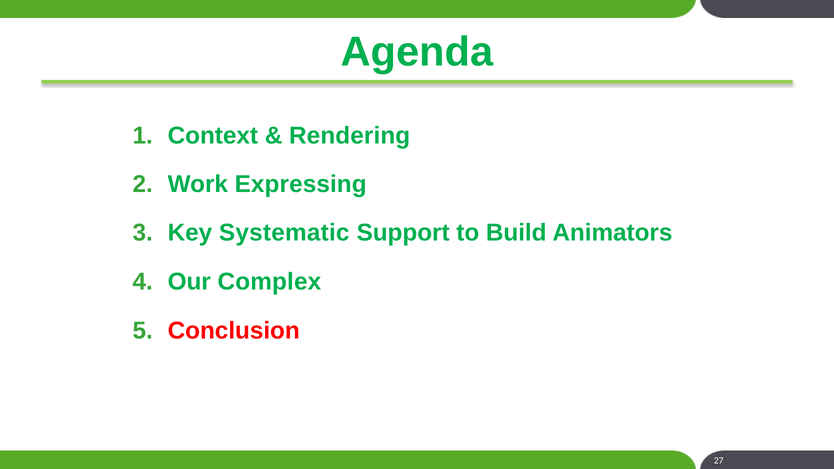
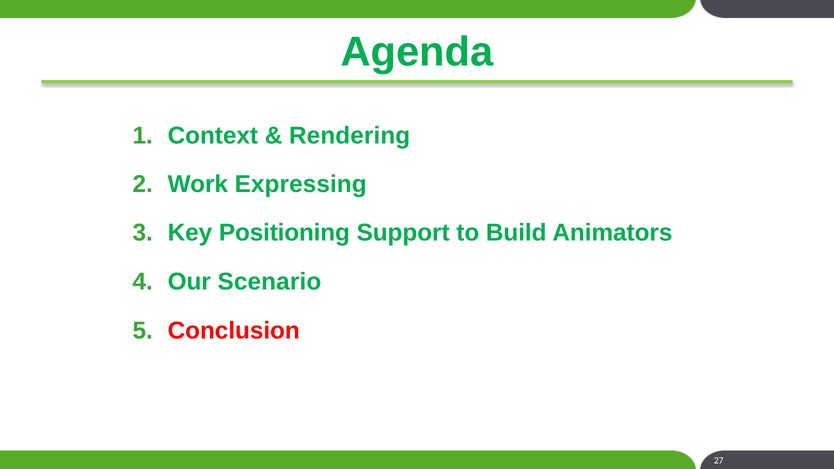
Systematic: Systematic -> Positioning (284, 233)
Complex: Complex -> Scenario (269, 282)
